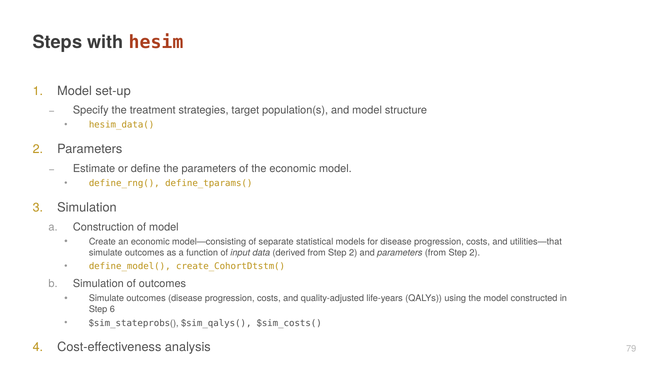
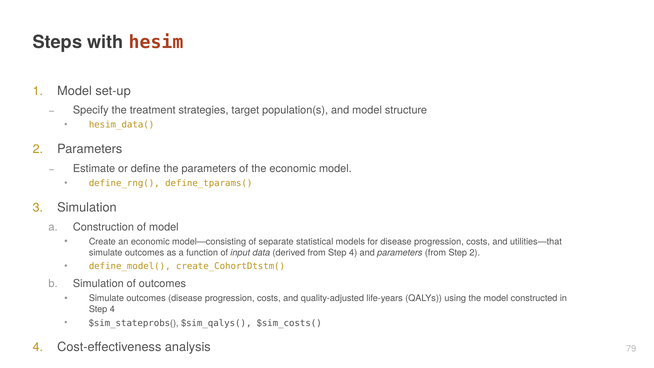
derived from Step 2: 2 -> 4 (353, 253)
6: 6 -> 4 (112, 309)
